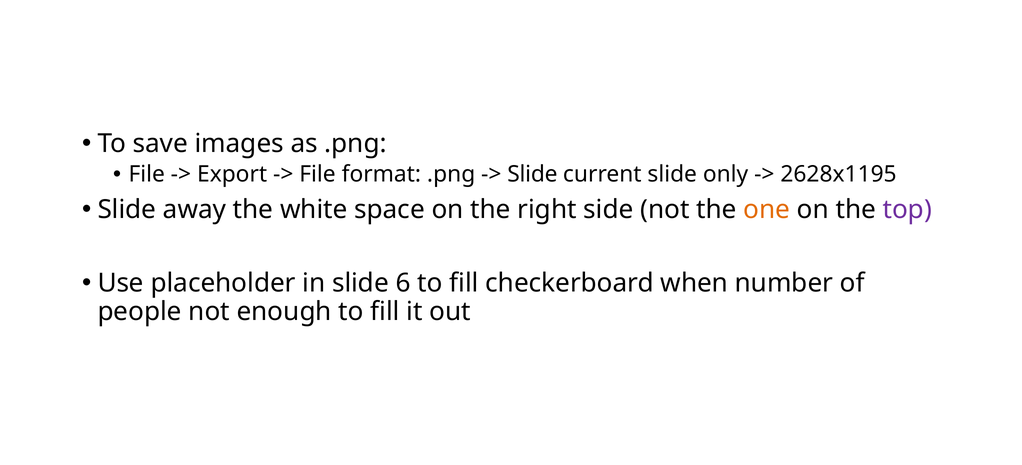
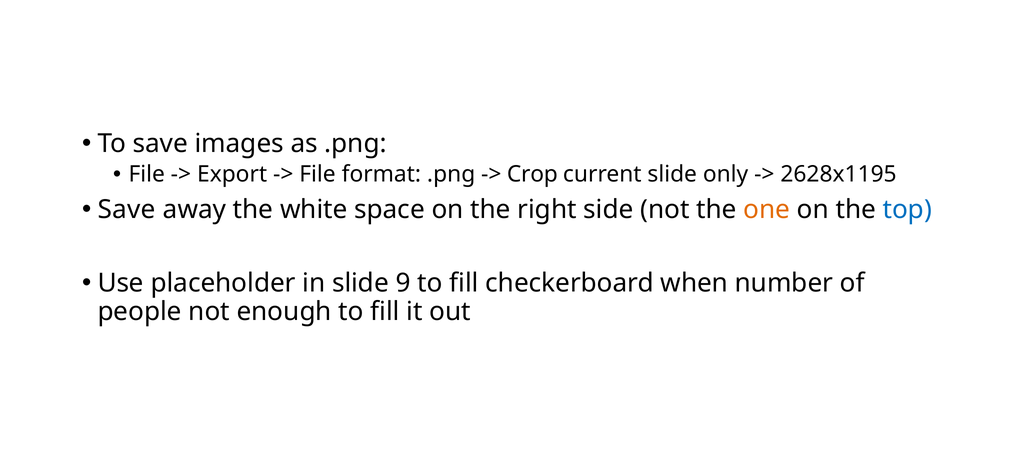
Slide: Slide -> Crop (532, 174)
Slide: Slide -> Save (127, 209)
top colour: purple -> blue (907, 209)
6: 6 -> 9 (403, 283)
